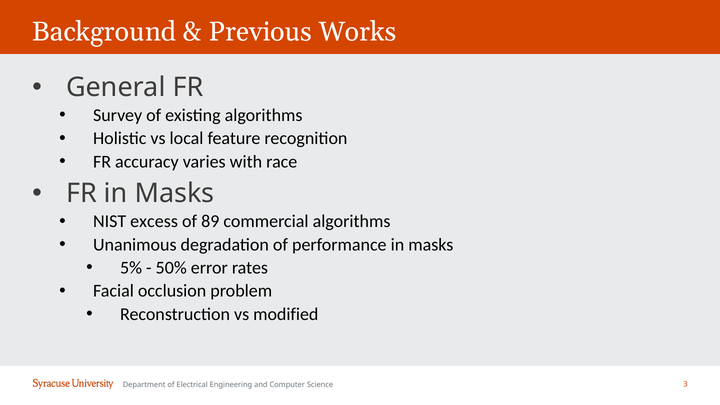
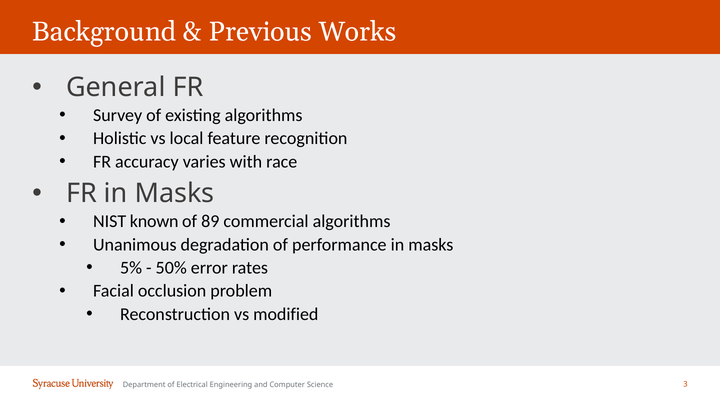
excess: excess -> known (154, 221)
